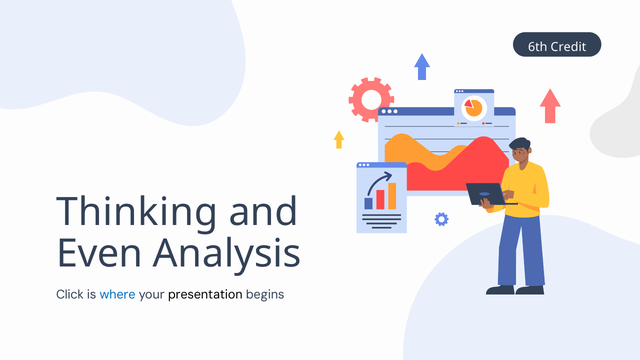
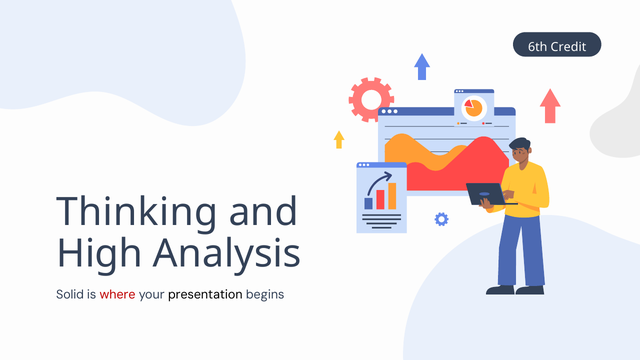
Even: Even -> High (100, 254)
Click: Click -> Solid (70, 295)
where colour: blue -> red (118, 295)
